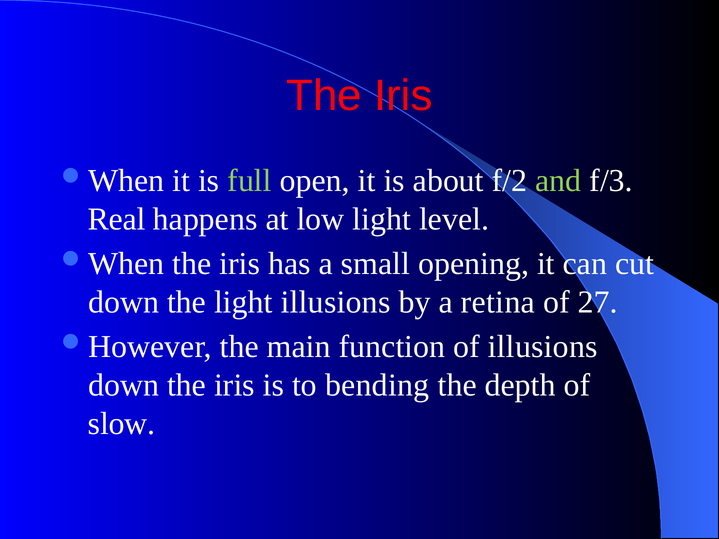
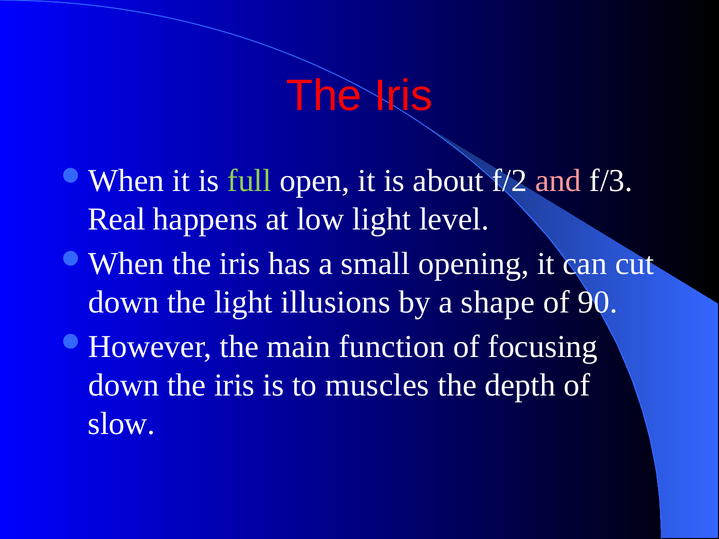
and colour: light green -> pink (558, 181)
retina: retina -> shape (498, 302)
27: 27 -> 90 (598, 302)
of illusions: illusions -> focusing (543, 347)
bending: bending -> muscles (377, 385)
